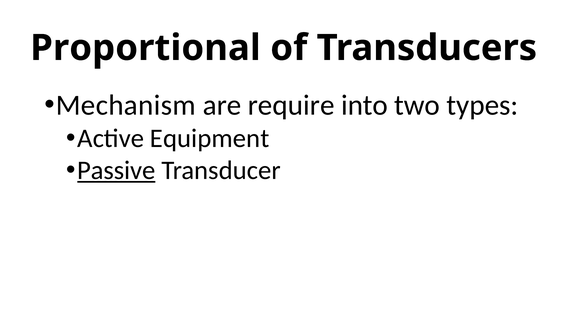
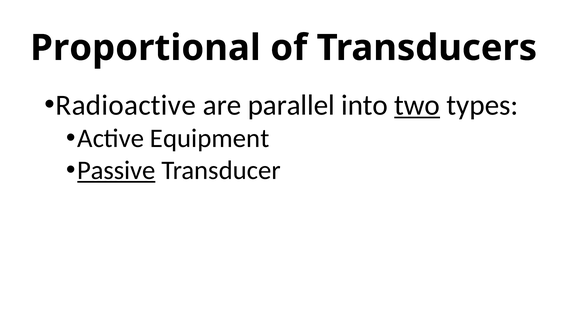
Mechanism: Mechanism -> Radioactive (126, 105)
require: require -> parallel (291, 105)
two underline: none -> present (417, 105)
